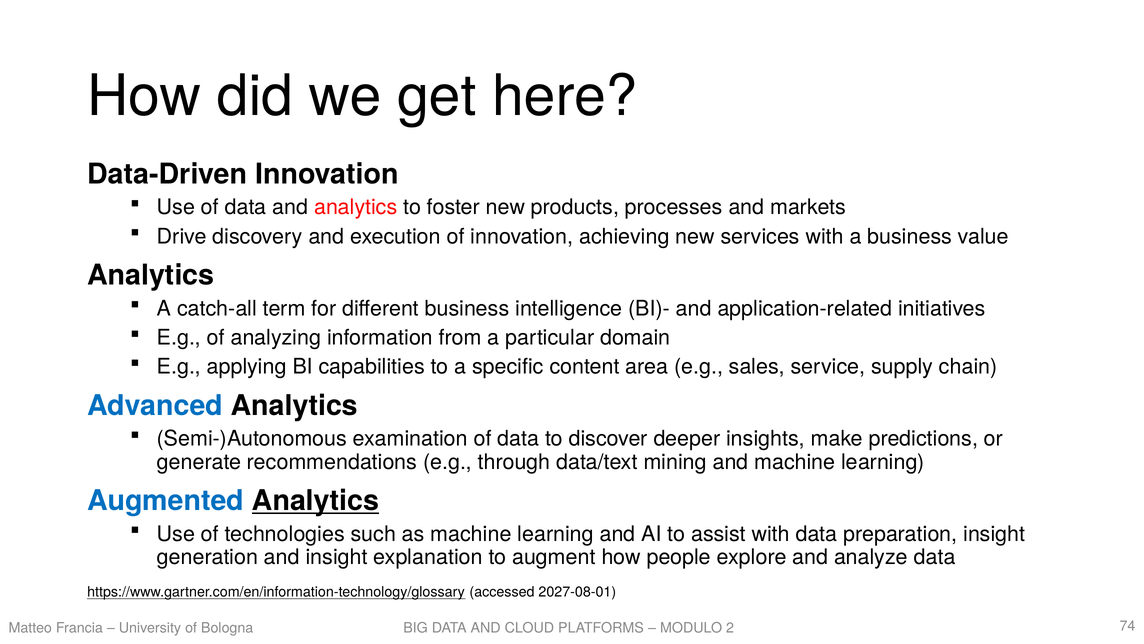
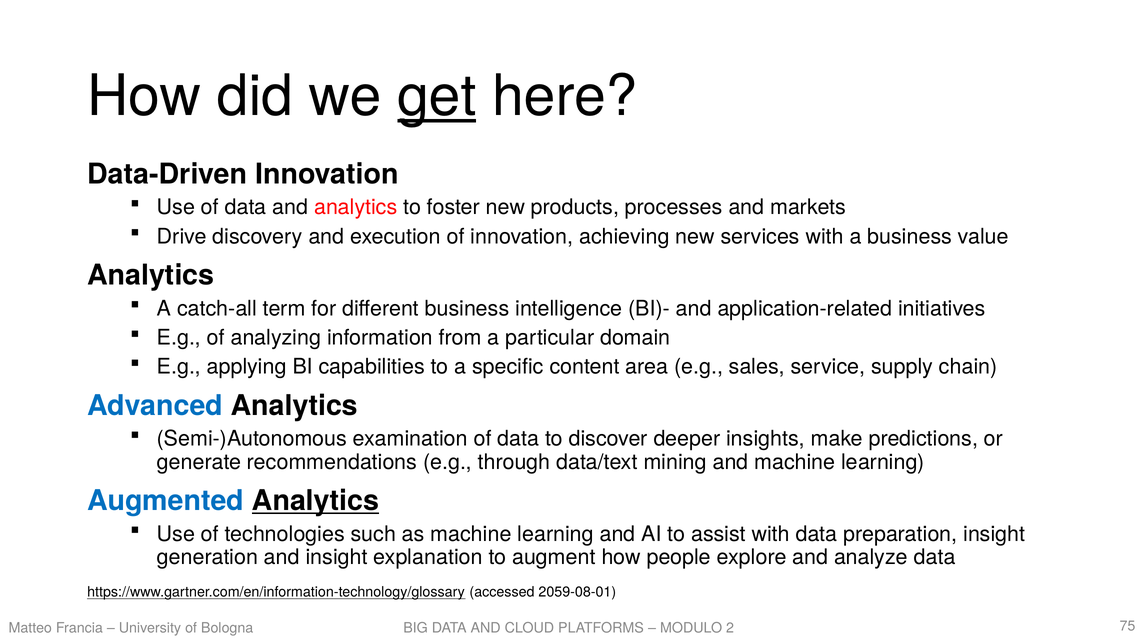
get underline: none -> present (437, 96)
2027-08-01: 2027-08-01 -> 2059-08-01 (577, 592)
74: 74 -> 75 (1127, 626)
